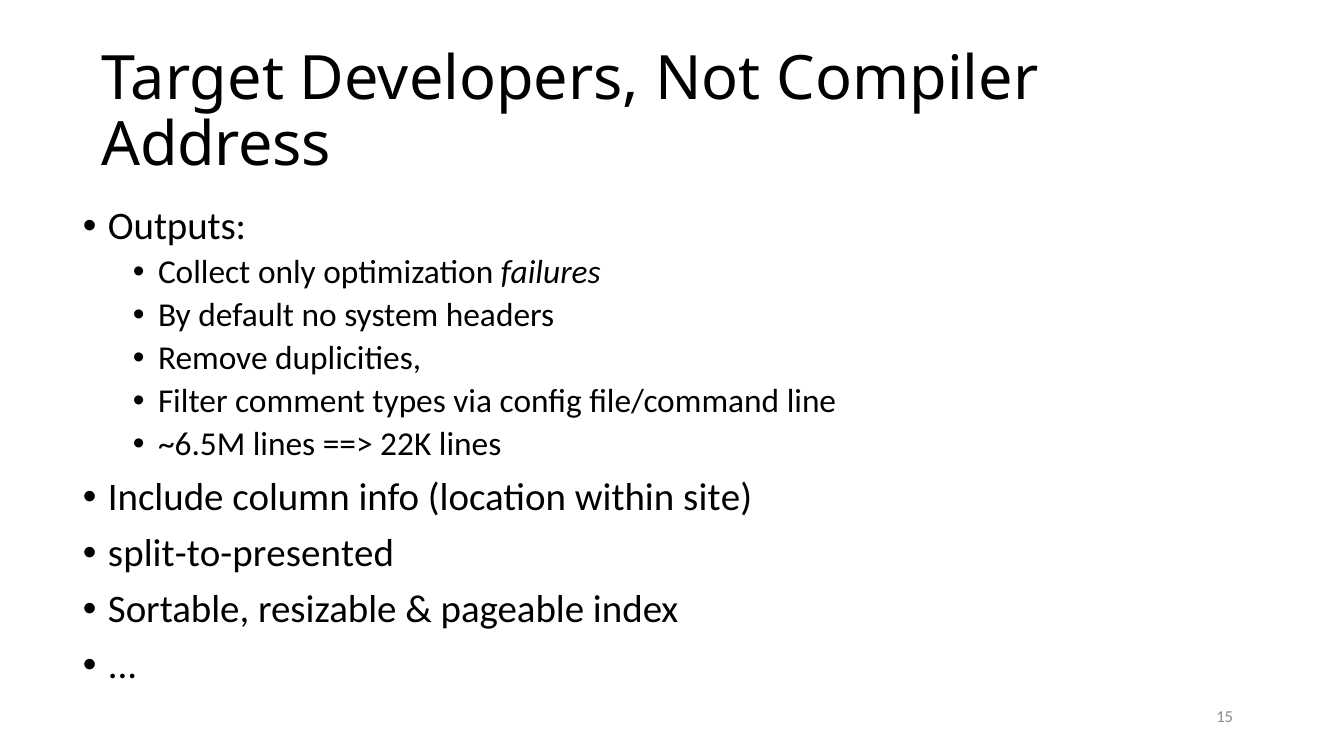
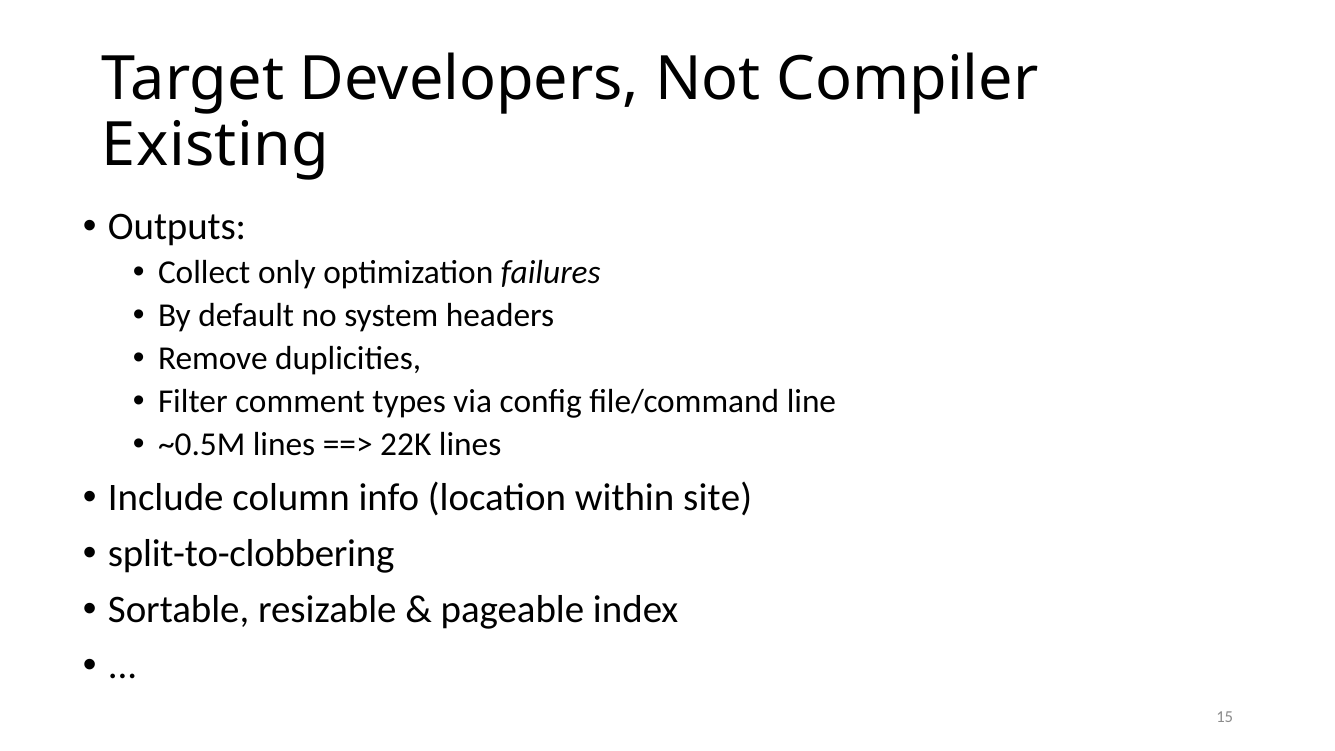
Address: Address -> Existing (216, 145)
~6.5M: ~6.5M -> ~0.5M (202, 445)
split-to-presented: split-to-presented -> split-to-clobbering (251, 554)
